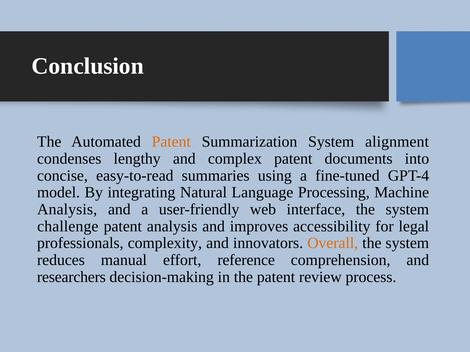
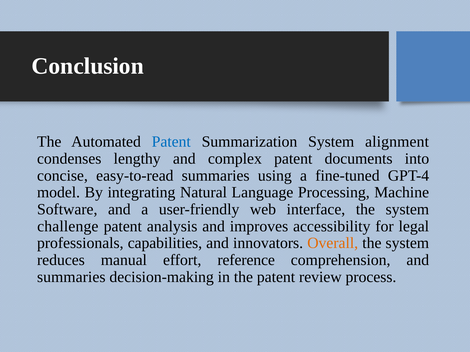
Patent colour: orange -> blue (171, 142)
Analysis: Analysis -> Software (67, 210)
complexity: complexity -> capabilities (165, 243)
researchers: researchers -> summaries (71, 277)
